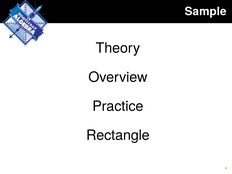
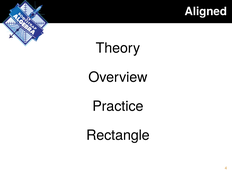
Sample: Sample -> Aligned (206, 11)
